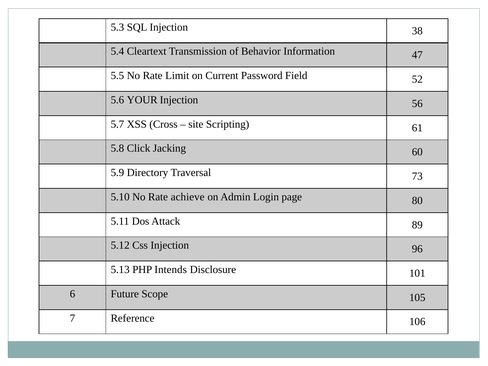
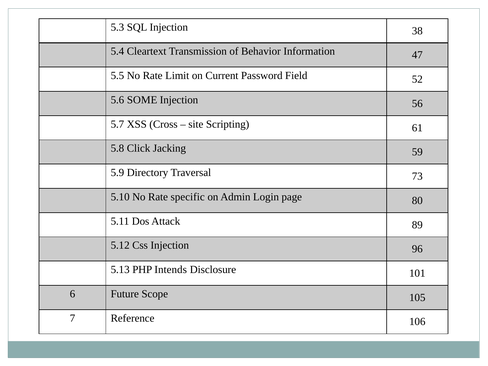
YOUR: YOUR -> SOME (142, 100)
60: 60 -> 59 (417, 152)
achieve: achieve -> specific (188, 197)
